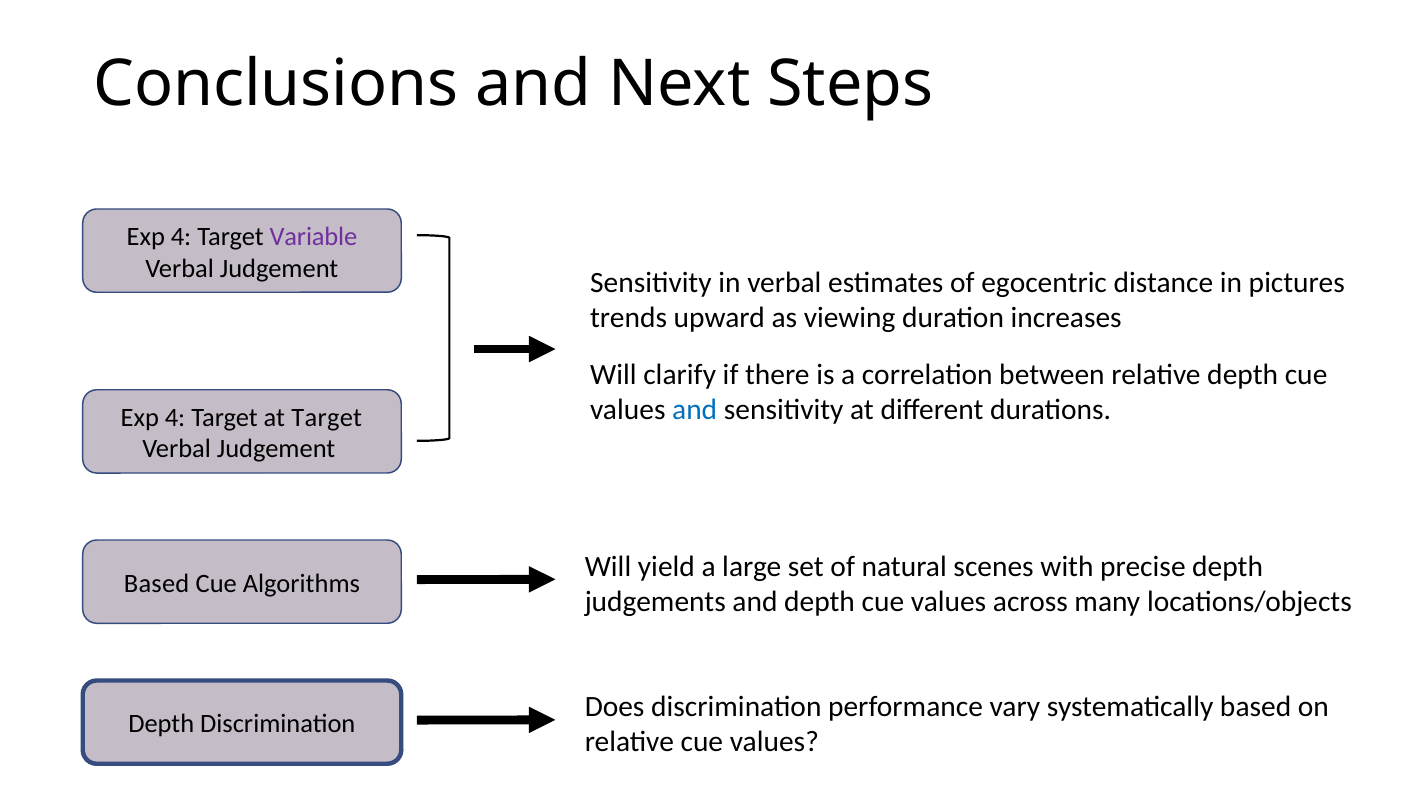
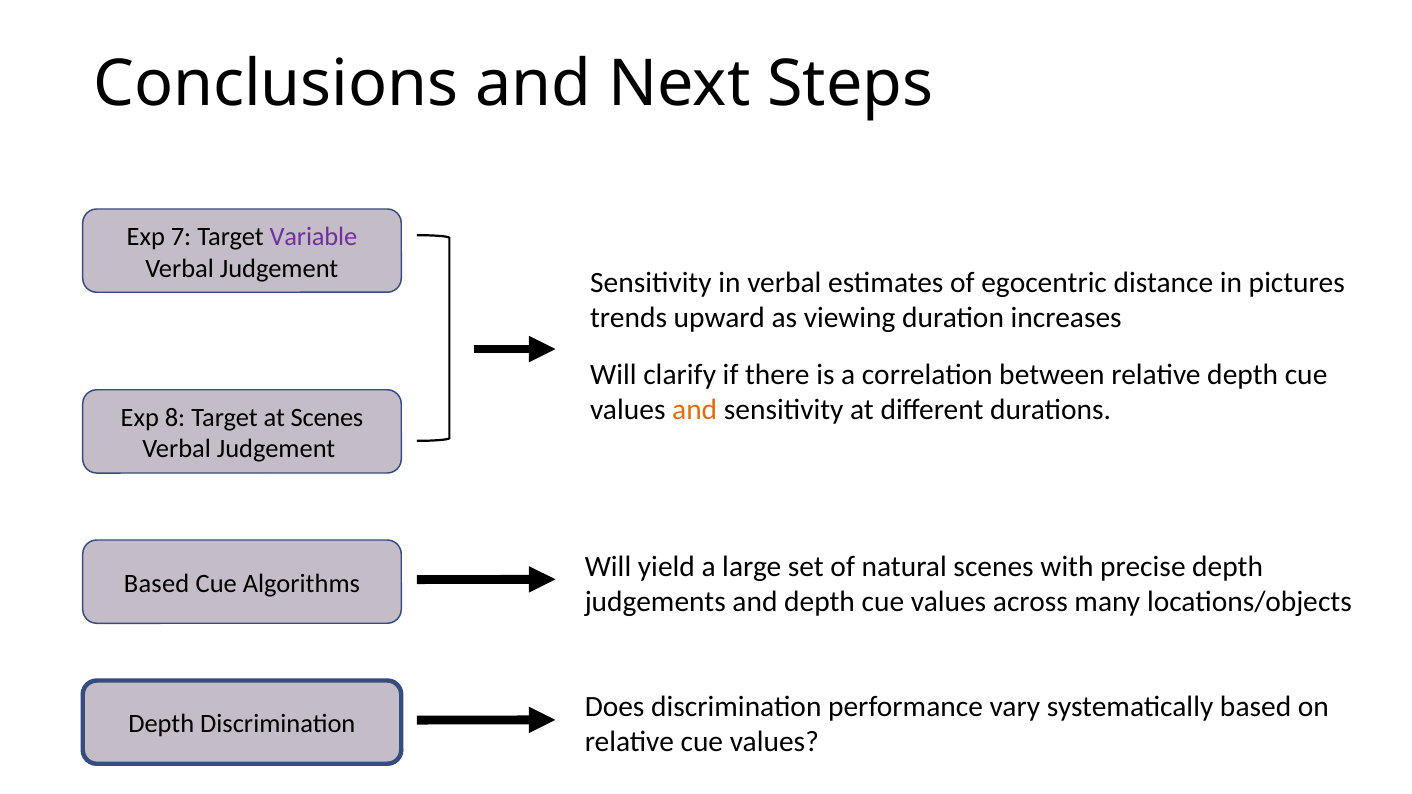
4: 4 -> 7 (181, 237)
and colour: blue -> orange (695, 410)
4: 4 -> 8 (175, 417)
at Target: Target -> Scenes (327, 417)
